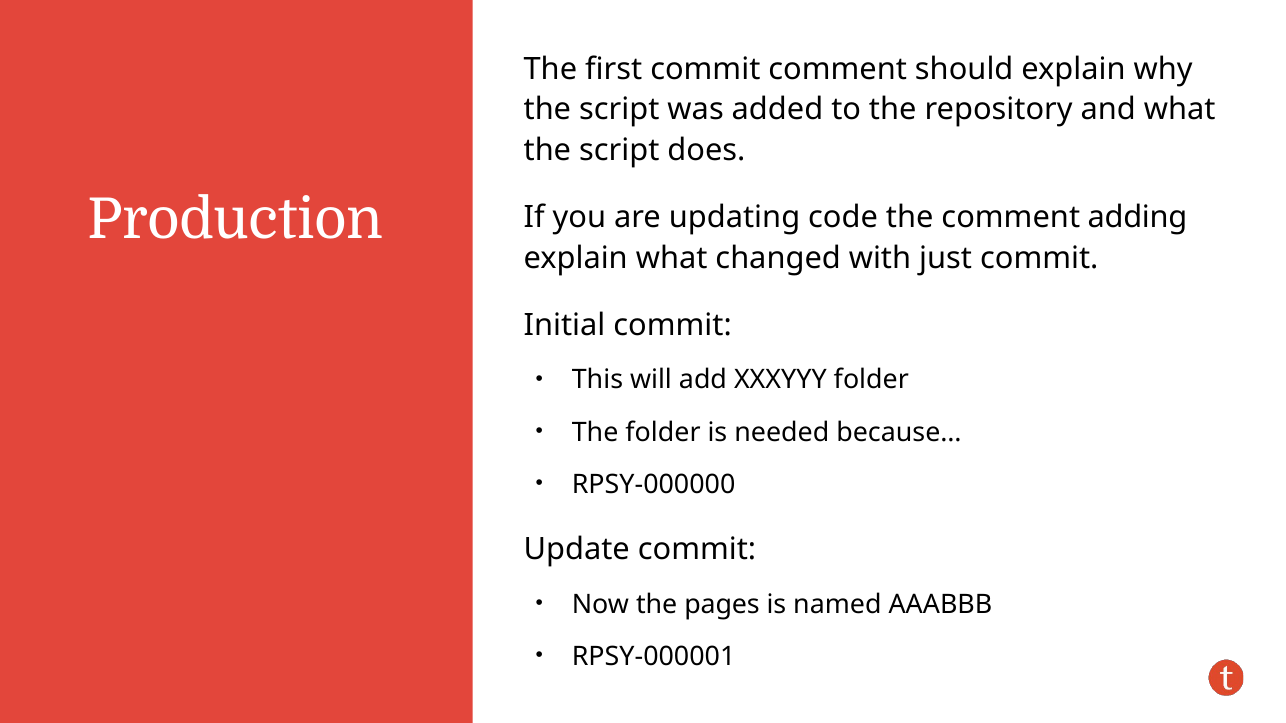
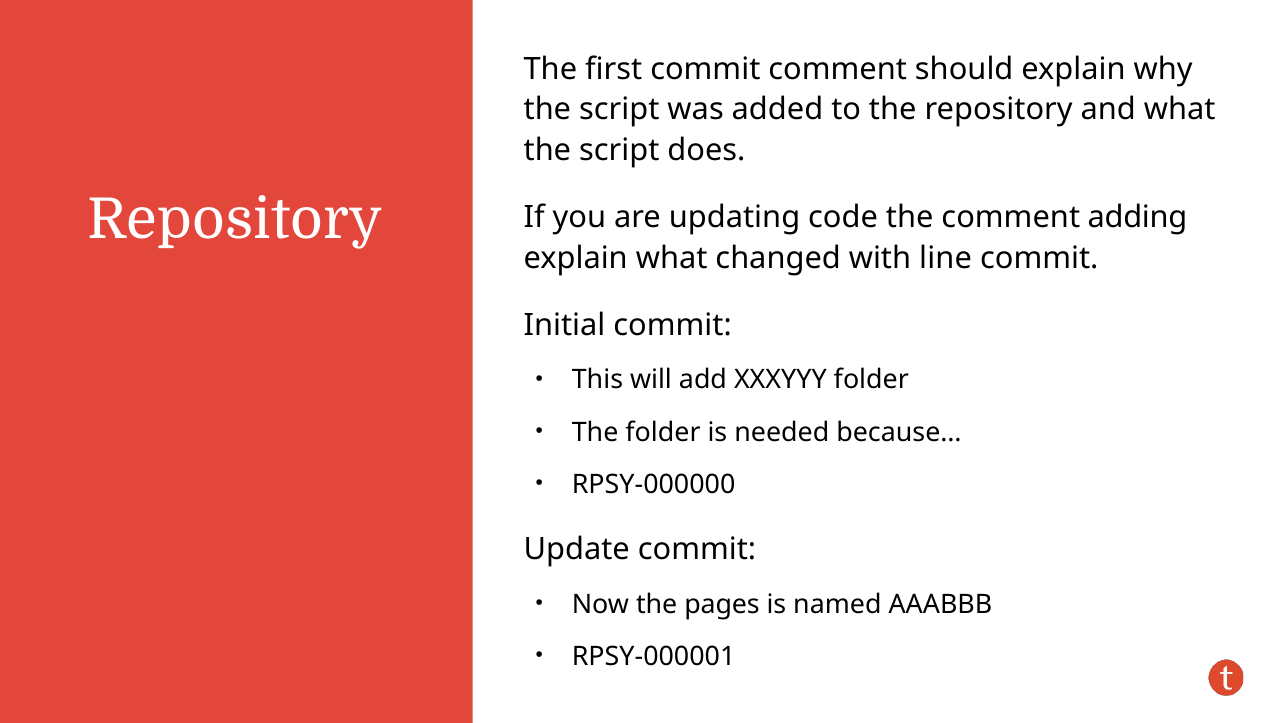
Production: Production -> Repository (235, 220)
just: just -> line (946, 258)
